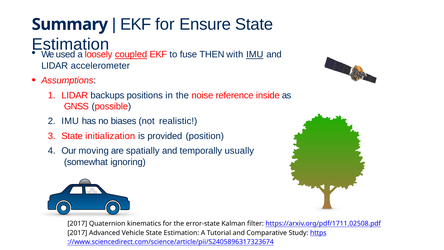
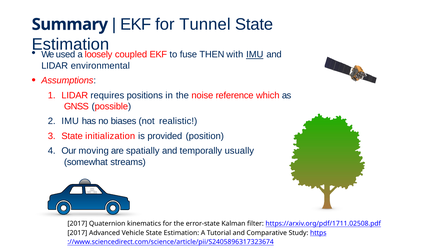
Ensure: Ensure -> Tunnel (205, 24)
coupled underline: present -> none (131, 55)
accelerometer: accelerometer -> environmental (100, 66)
backups: backups -> requires (107, 95)
inside: inside -> which (268, 95)
ignoring: ignoring -> streams (128, 162)
